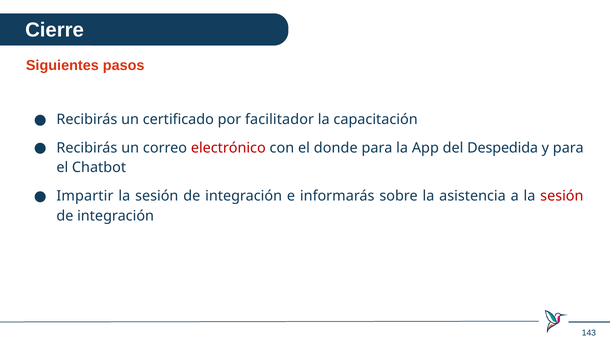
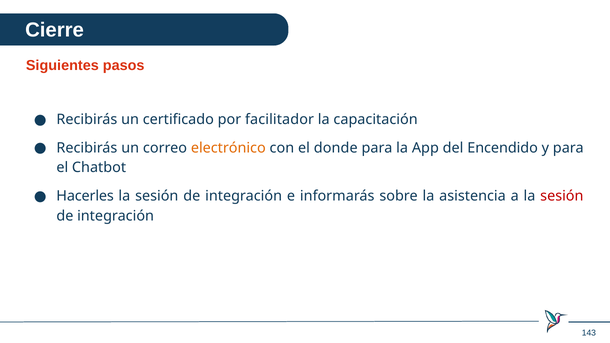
electrónico colour: red -> orange (228, 148)
Despedida: Despedida -> Encendido (503, 148)
Impartir: Impartir -> Hacerles (85, 196)
